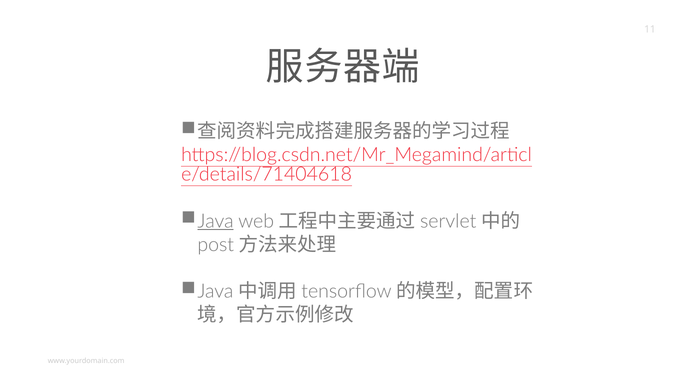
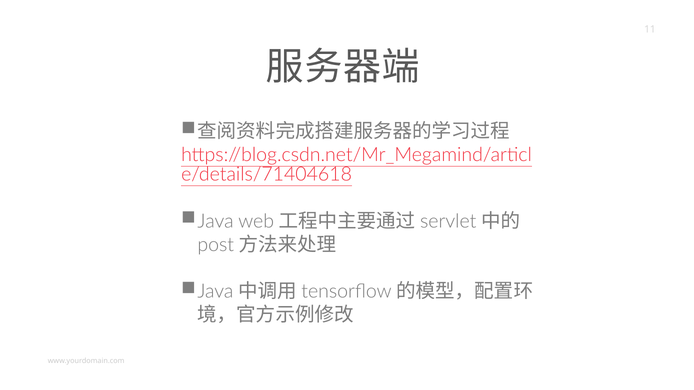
Java underline: present -> none (216, 221)
